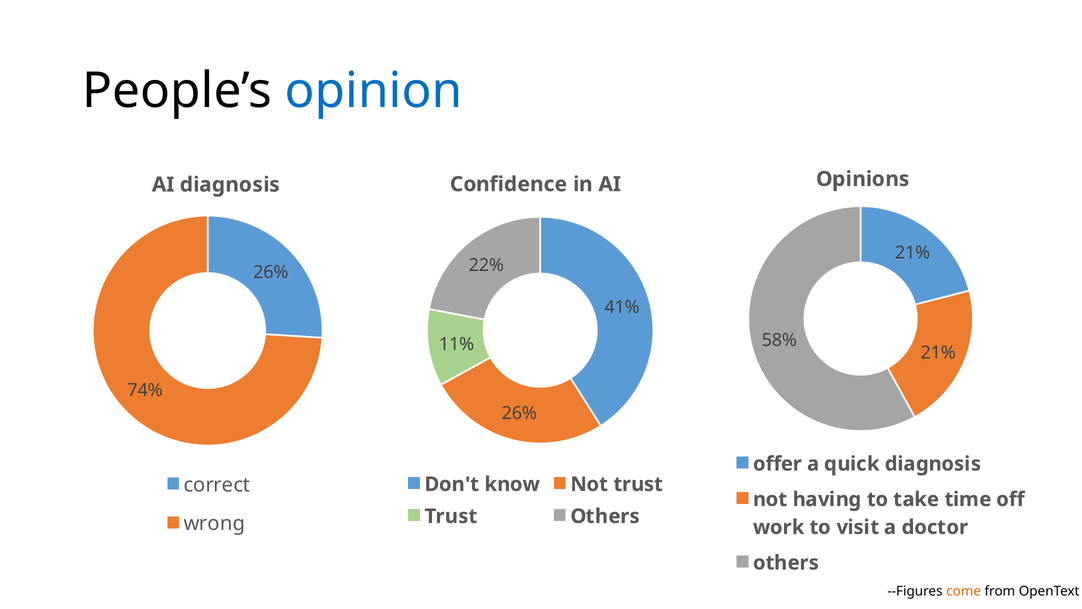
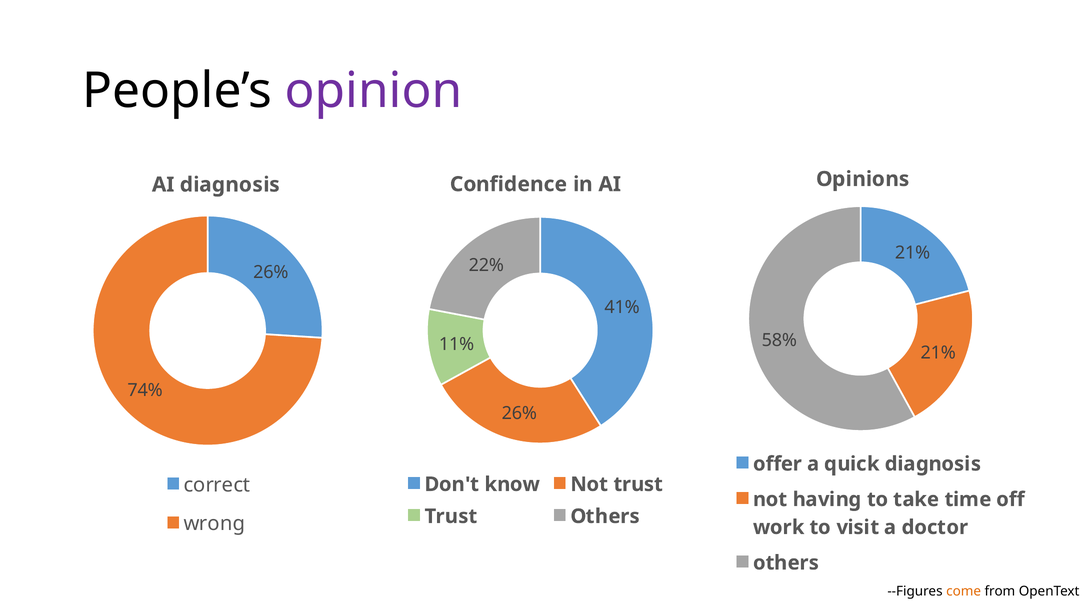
opinion colour: blue -> purple (374, 91)
